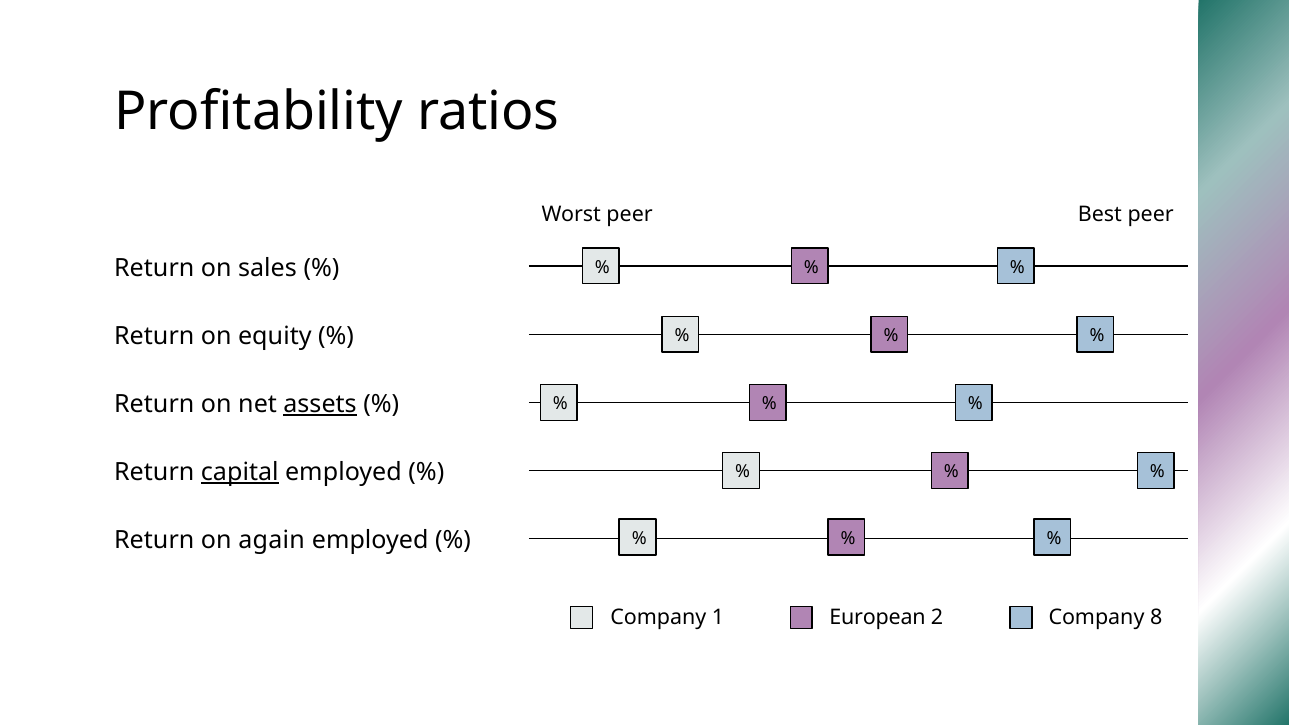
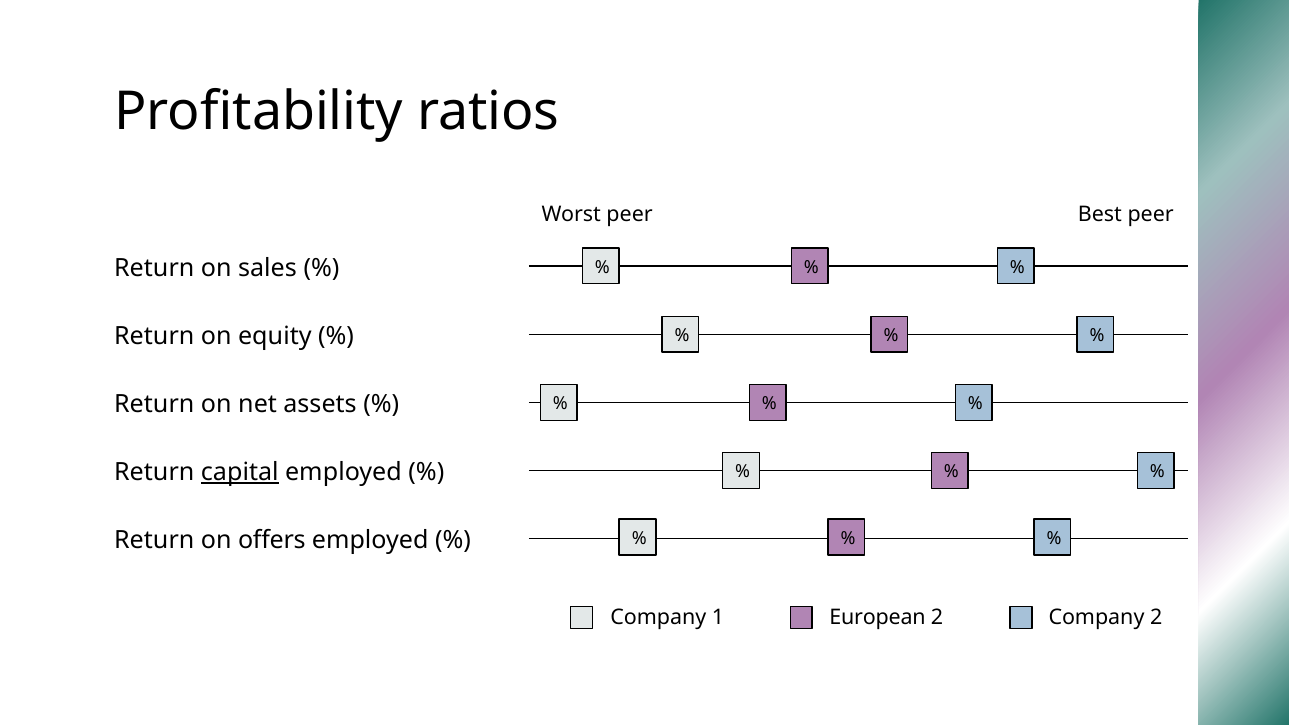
assets underline: present -> none (320, 404)
again: again -> offers (272, 540)
Company 8: 8 -> 2 (1156, 618)
